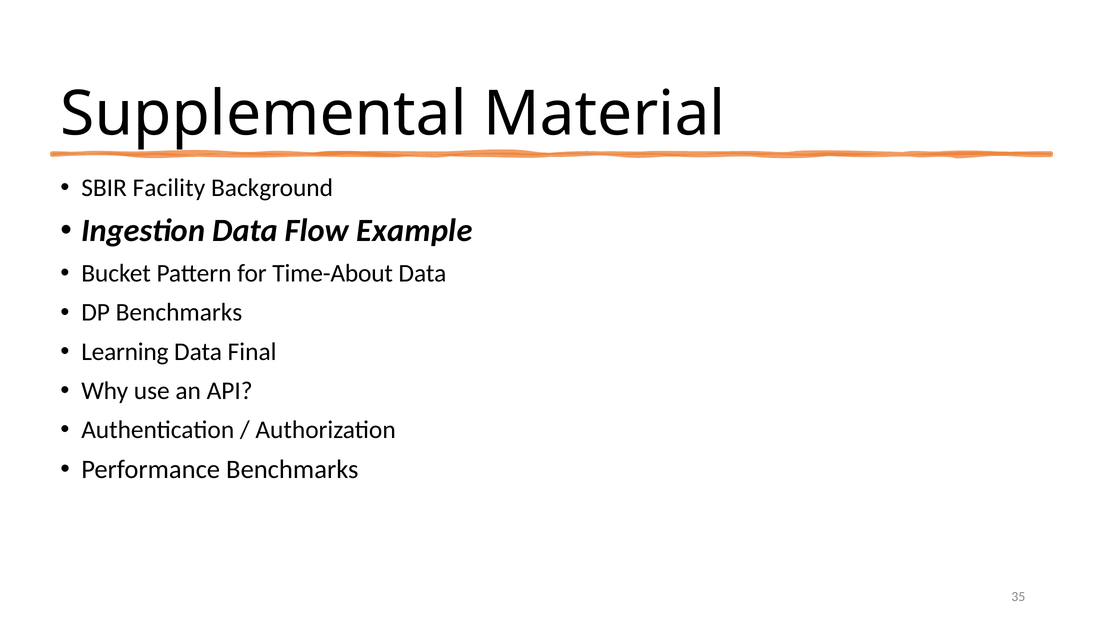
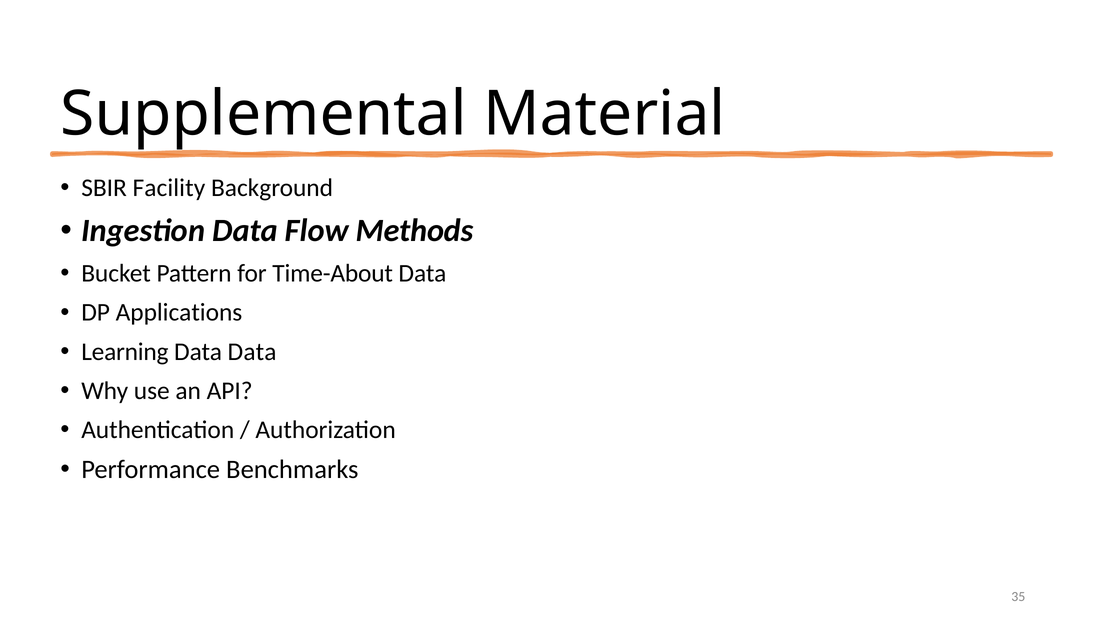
Example: Example -> Methods (415, 230)
DP Benchmarks: Benchmarks -> Applications (179, 312)
Data Final: Final -> Data (252, 351)
